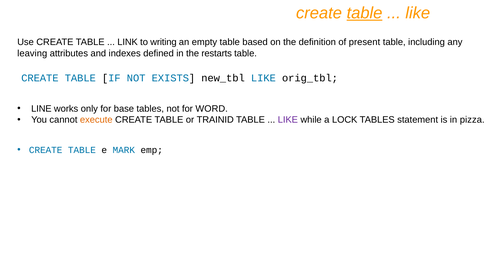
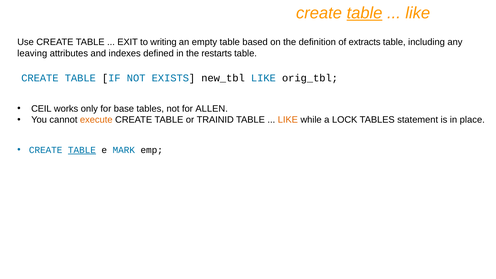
LINK: LINK -> EXIT (128, 42)
present: present -> extracts (365, 42)
LINE: LINE -> CEIL (41, 109)
WORD: WORD -> ALLEN (212, 109)
LIKE colour: purple -> orange (288, 120)
pizza: pizza -> place (472, 120)
TABLE underline: none -> present (82, 150)
